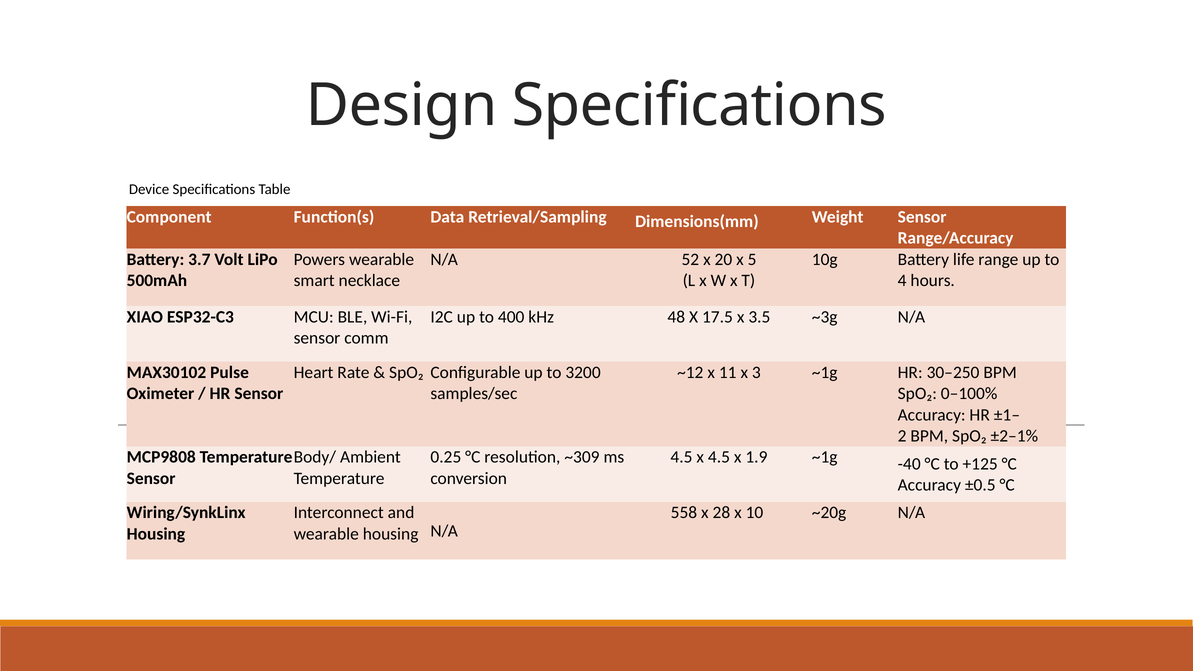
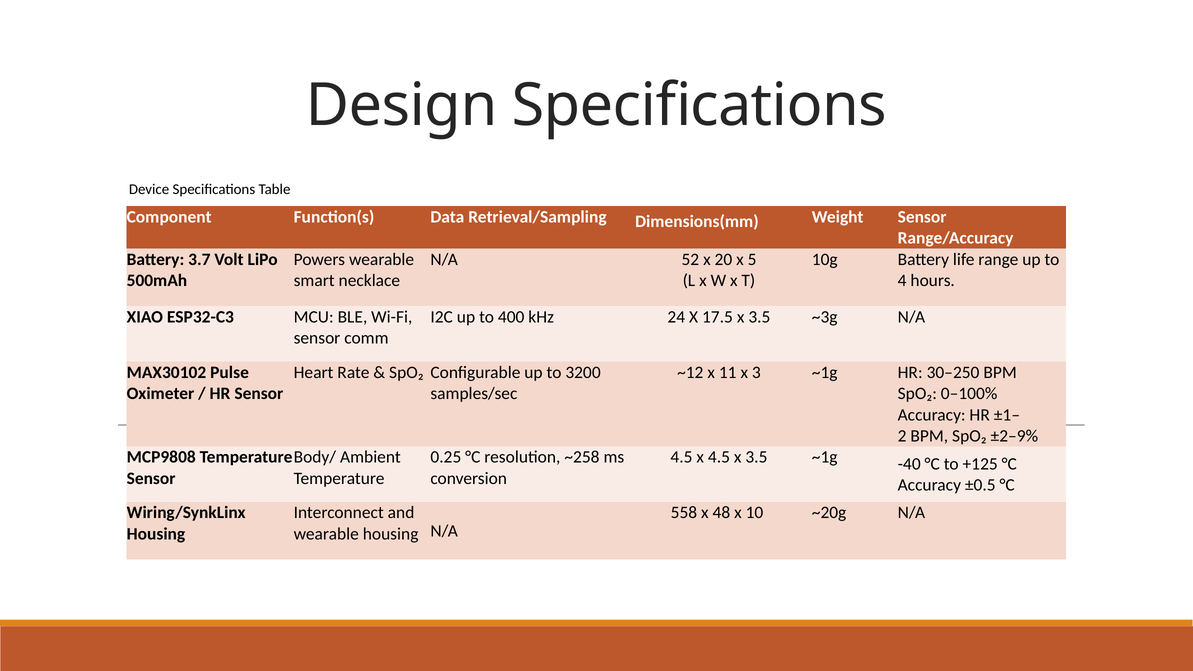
48: 48 -> 24 (676, 317)
±2–1%: ±2–1% -> ±2–9% (1014, 436)
~309: ~309 -> ~258 (582, 457)
4.5 x 1.9: 1.9 -> 3.5 (756, 457)
28: 28 -> 48 (721, 513)
